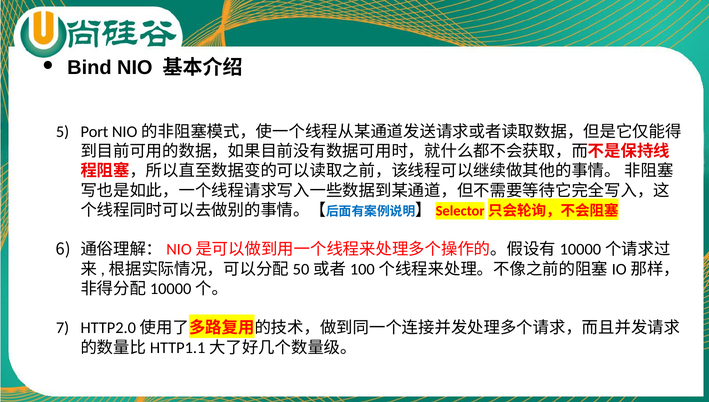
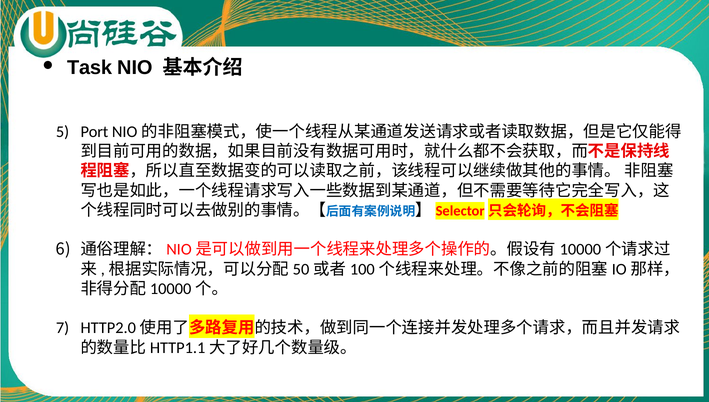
Bind: Bind -> Task (90, 68)
